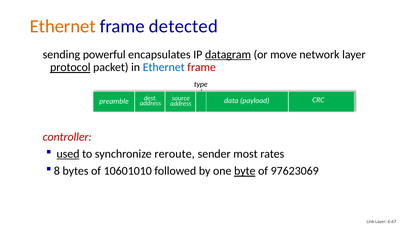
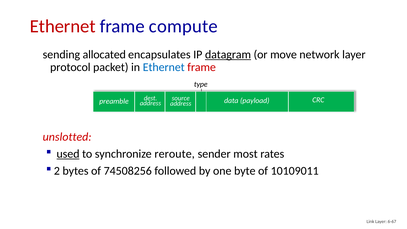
Ethernet colour: orange -> red (63, 26)
detected: detected -> compute (183, 26)
powerful: powerful -> allocated (104, 55)
protocol underline: present -> none (70, 67)
controller: controller -> unslotted (67, 137)
8: 8 -> 2 (57, 171)
10601010: 10601010 -> 74508256 (128, 171)
byte underline: present -> none (245, 171)
97623069: 97623069 -> 10109011 (295, 171)
